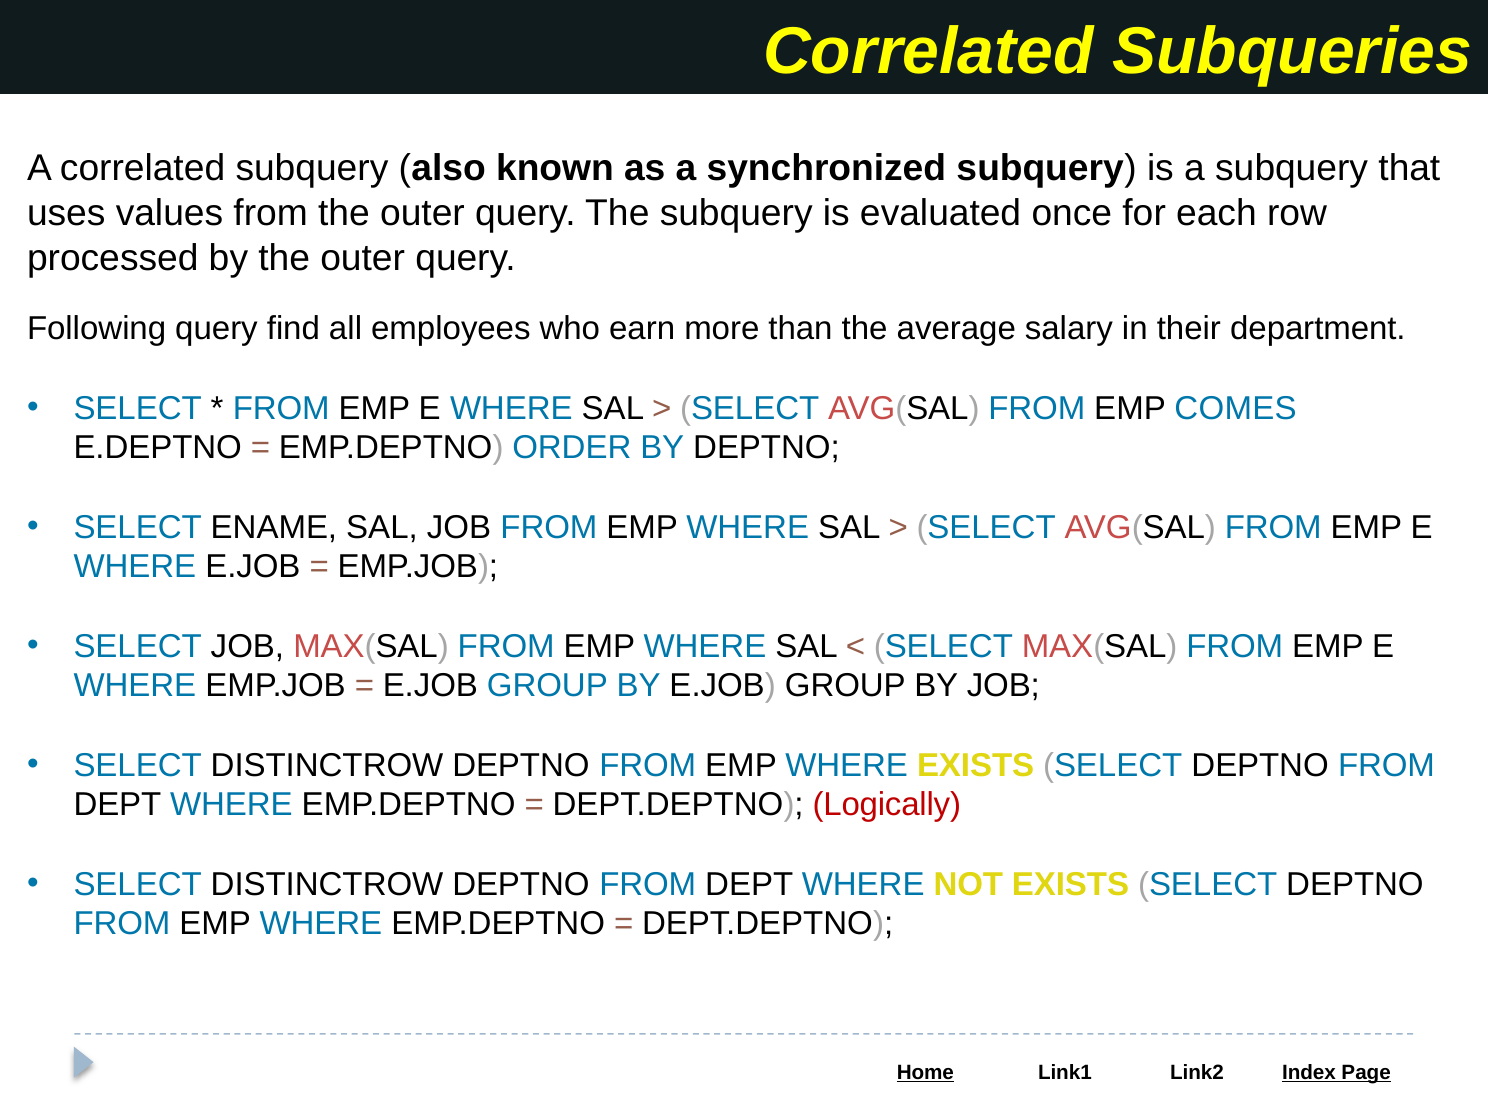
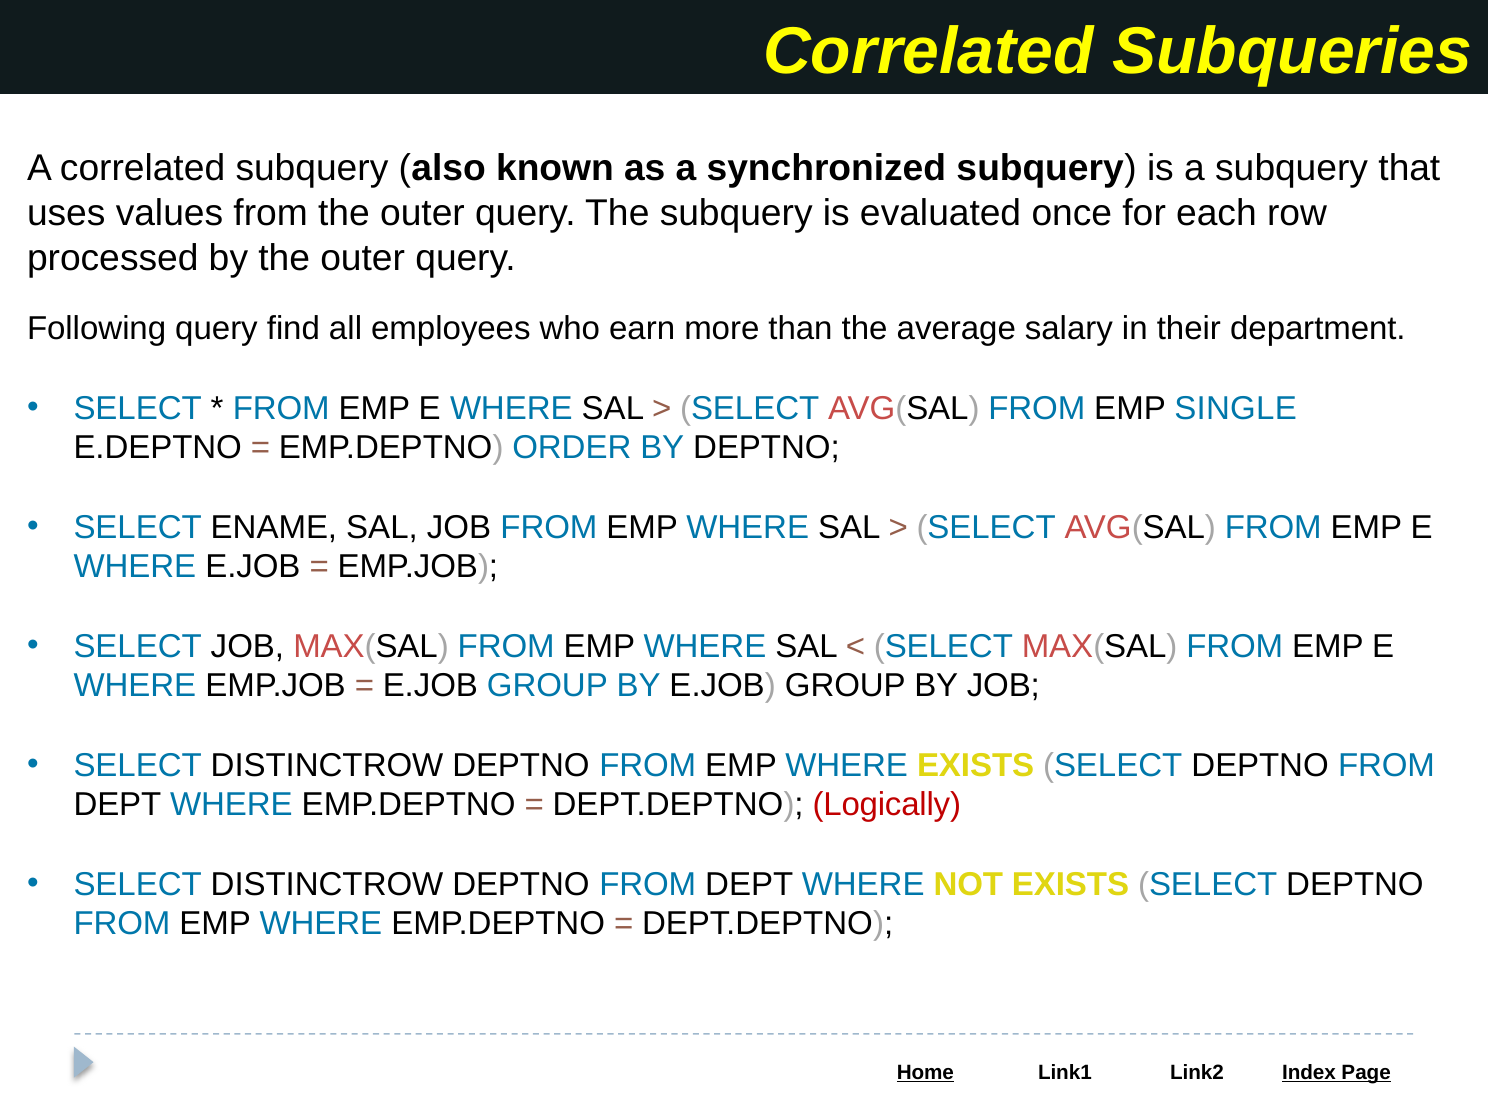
COMES: COMES -> SINGLE (1236, 408)
